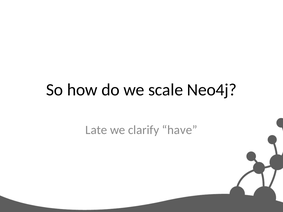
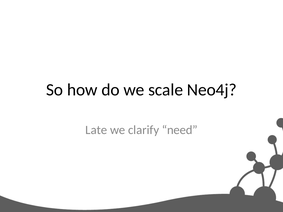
have: have -> need (180, 130)
